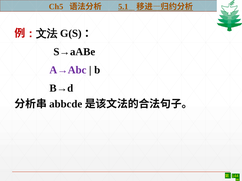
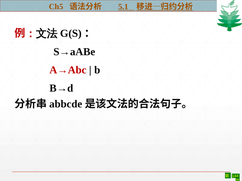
A→Abc colour: purple -> red (68, 70)
